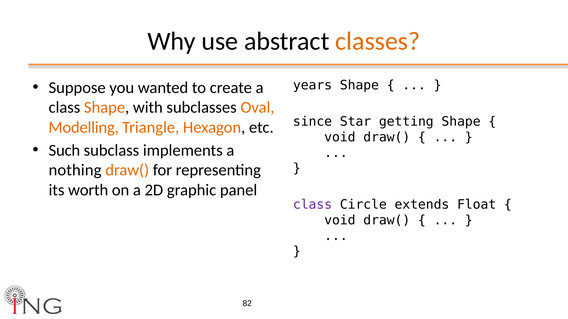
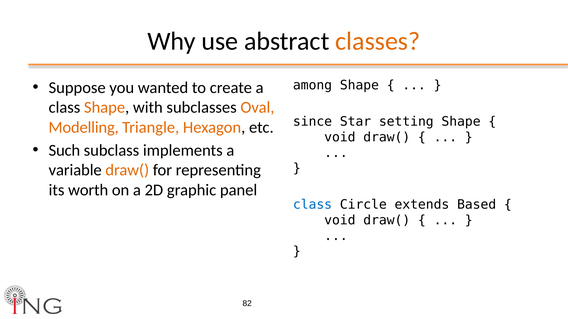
years: years -> among (313, 85)
getting: getting -> setting (406, 122)
nothing: nothing -> variable (75, 170)
class colour: purple -> blue (313, 205)
Float: Float -> Based (477, 205)
